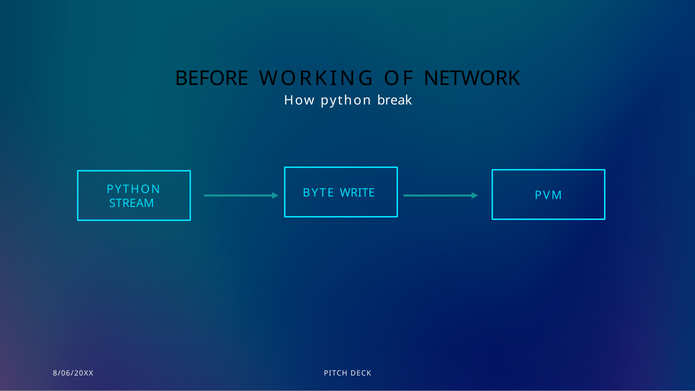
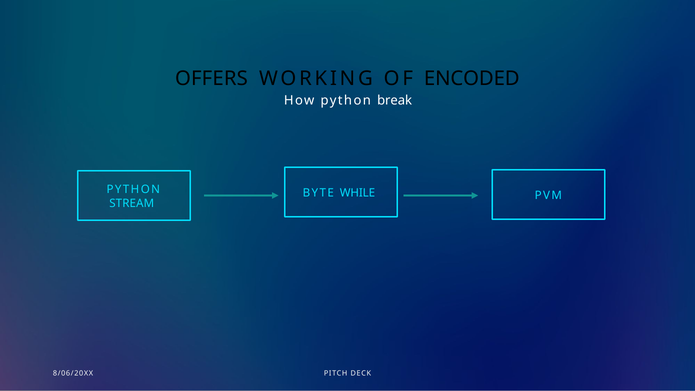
BEFORE: BEFORE -> OFFERS (211, 79)
NETWORK: NETWORK -> ENCODED (472, 79)
WRITE: WRITE -> WHILE (357, 193)
